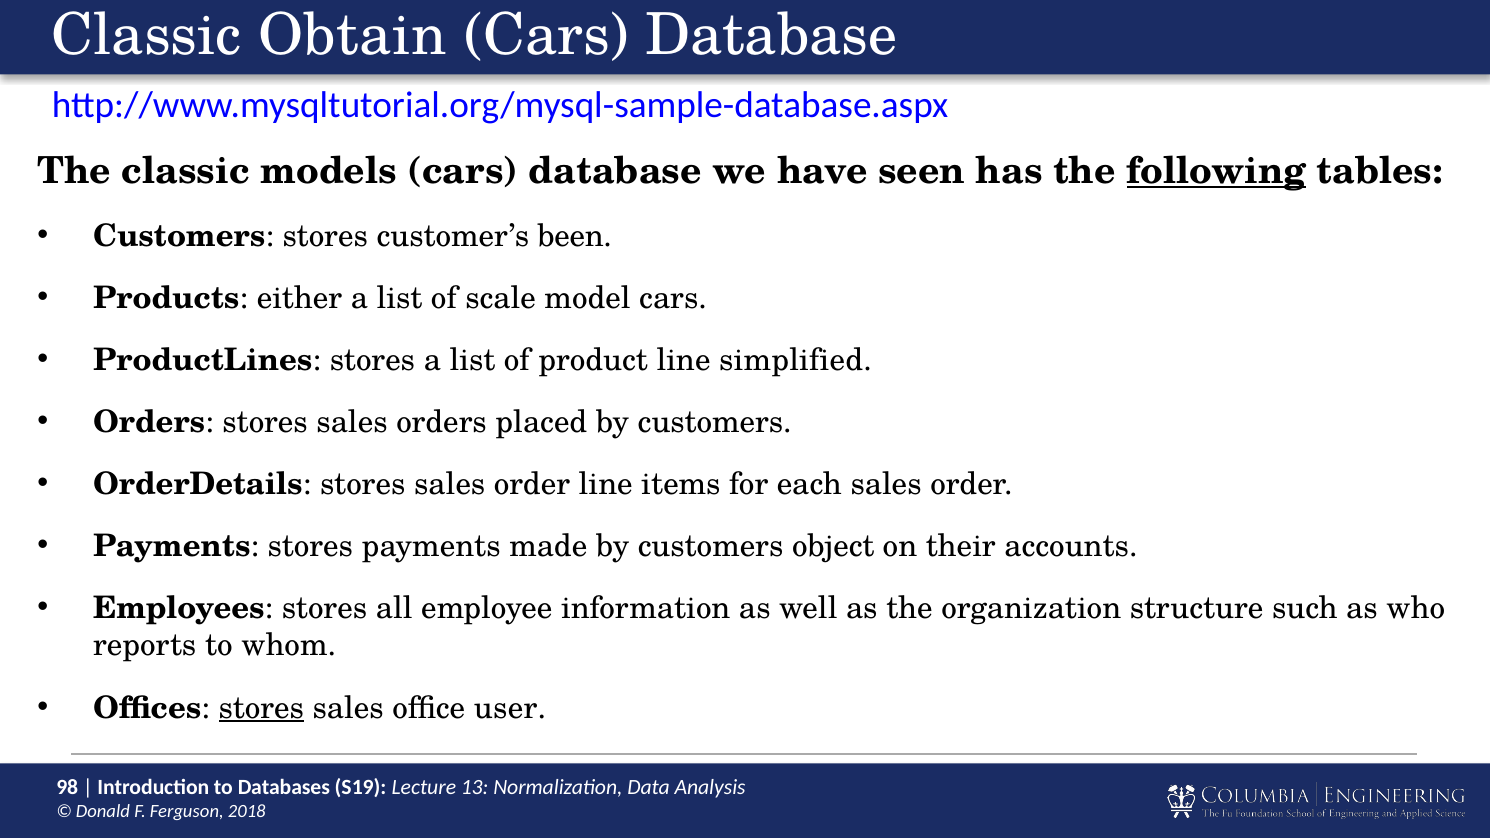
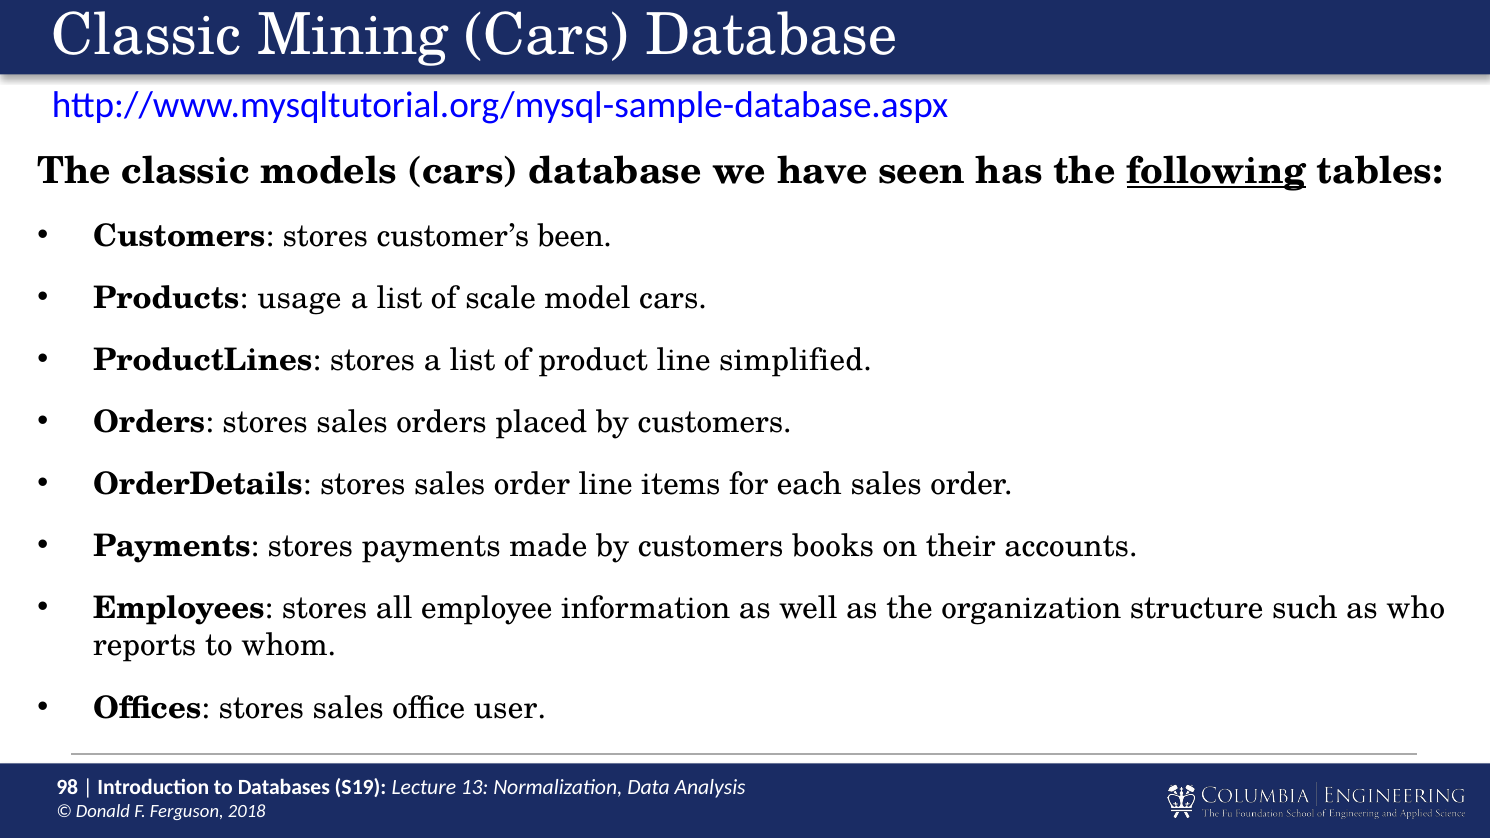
Obtain: Obtain -> Mining (353, 35)
either: either -> usage (299, 298)
object: object -> books (833, 547)
stores underline: present -> none (261, 708)
